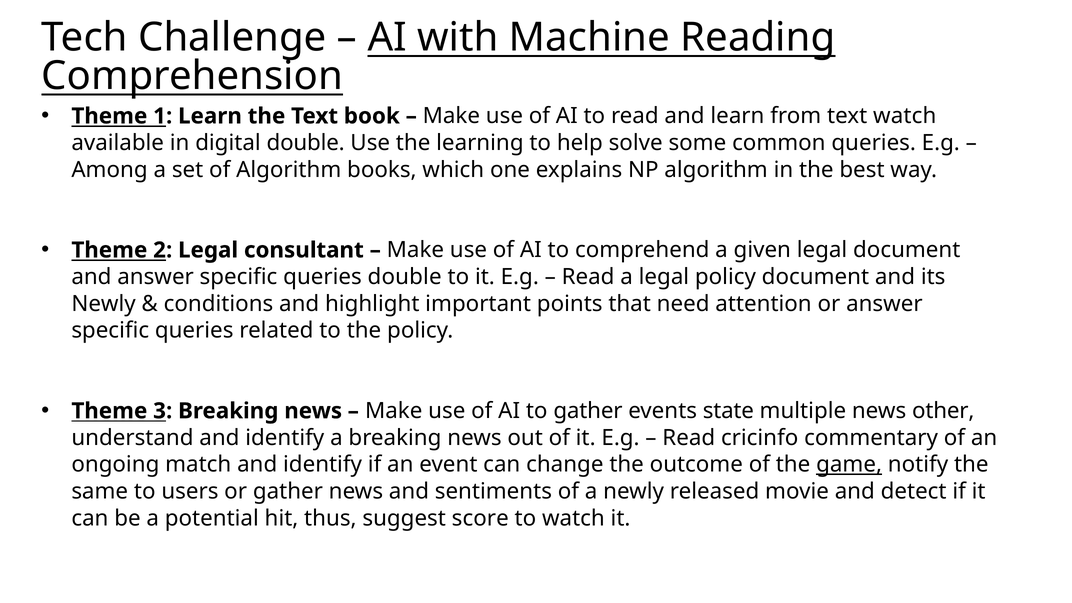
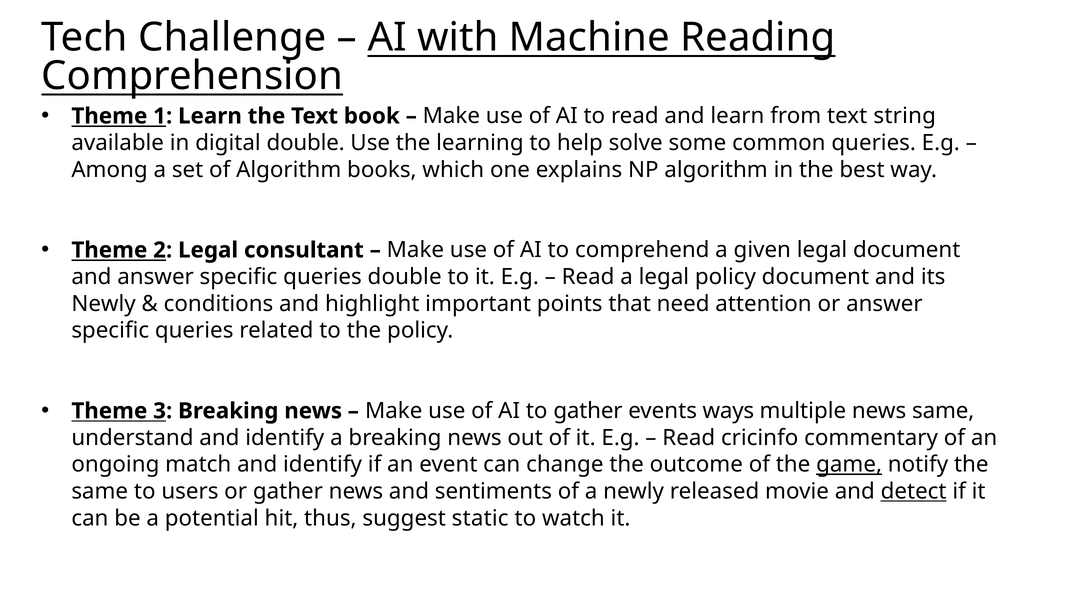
text watch: watch -> string (905, 116)
state: state -> ways (728, 411)
news other: other -> same (943, 411)
detect underline: none -> present (914, 491)
score: score -> static (480, 518)
